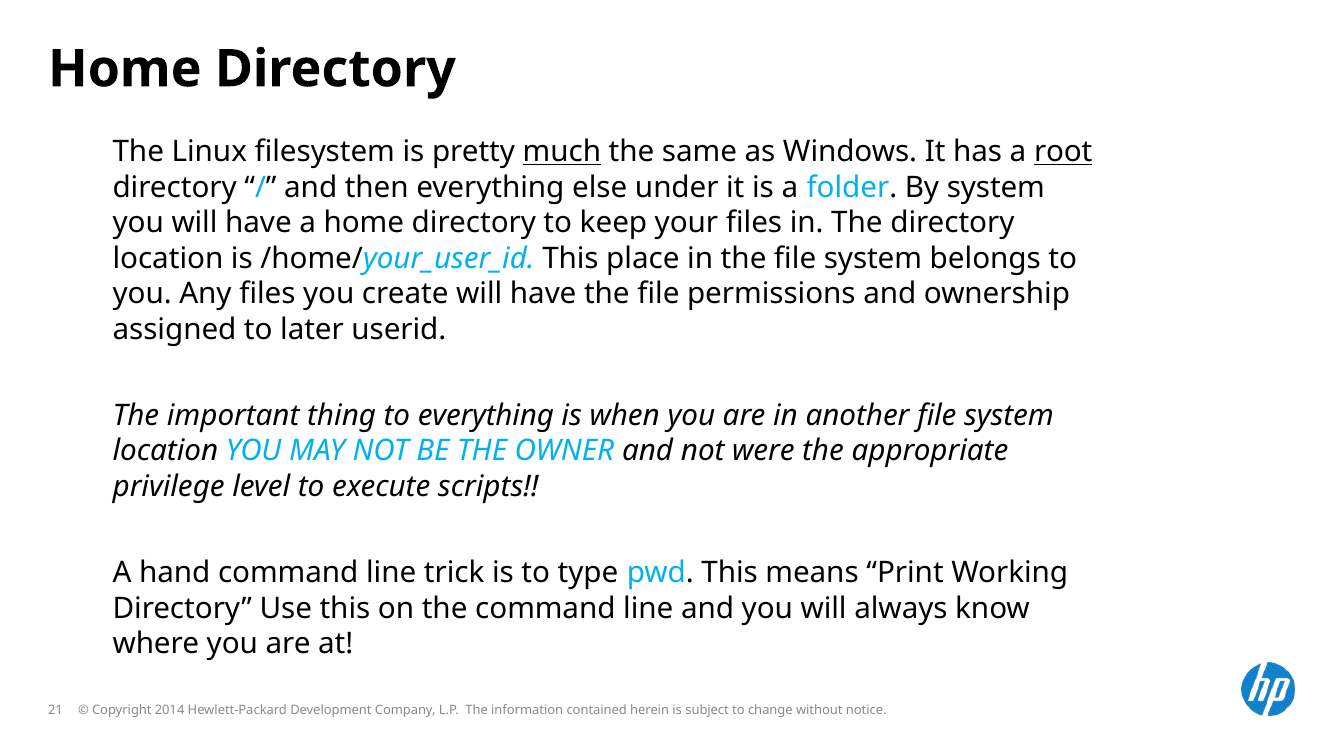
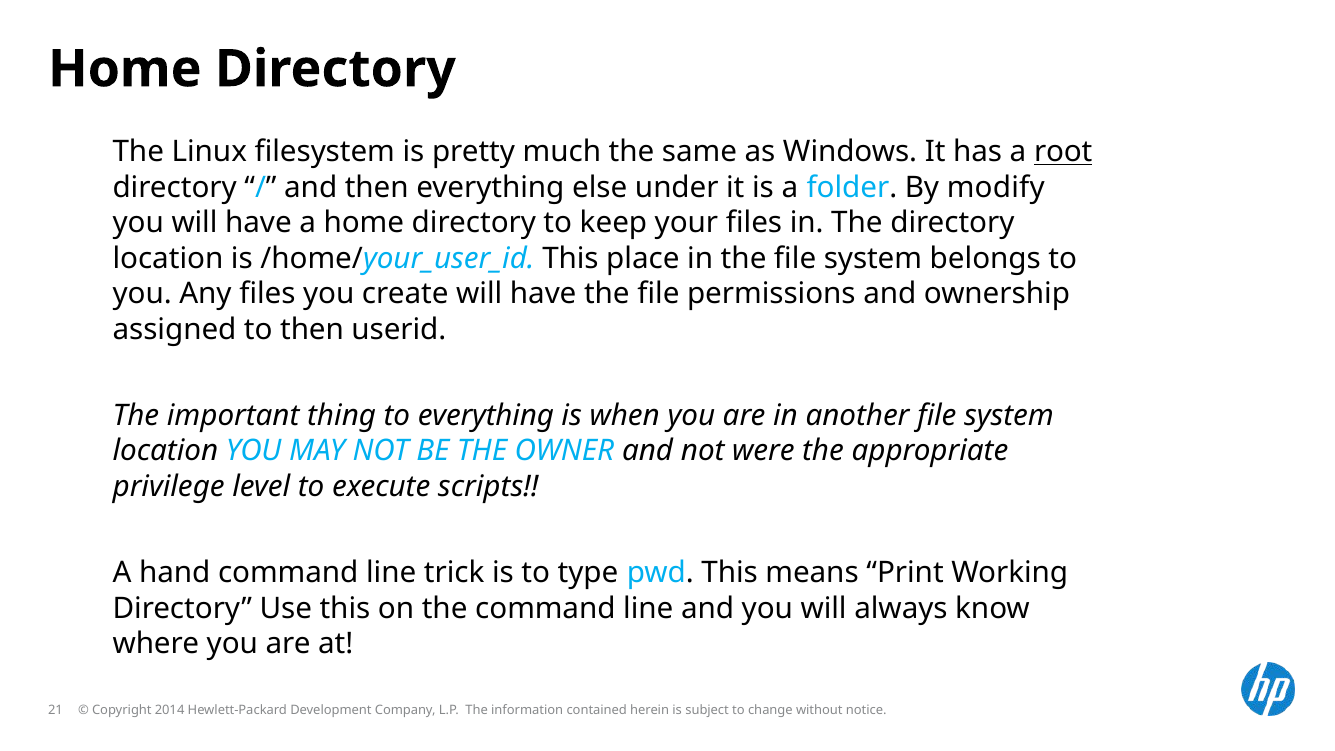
much underline: present -> none (562, 152)
By system: system -> modify (996, 187)
to later: later -> then (312, 330)
